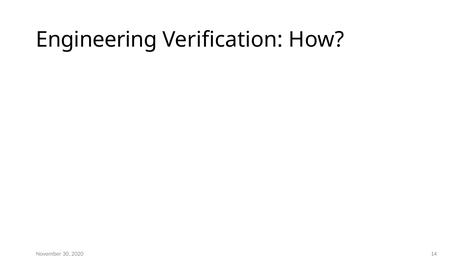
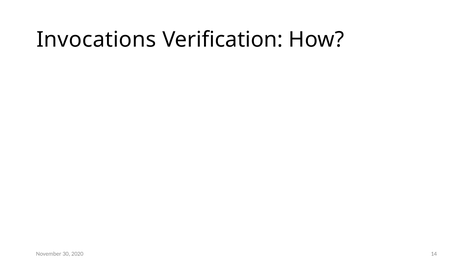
Engineering: Engineering -> Invocations (96, 40)
